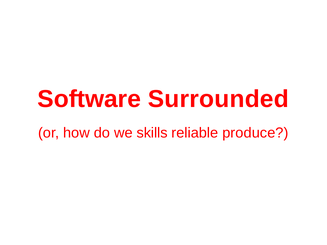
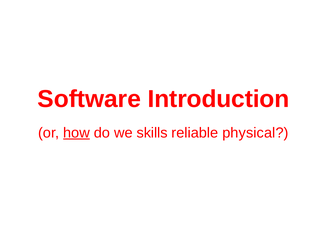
Surrounded: Surrounded -> Introduction (218, 99)
how underline: none -> present (76, 133)
produce: produce -> physical (255, 133)
